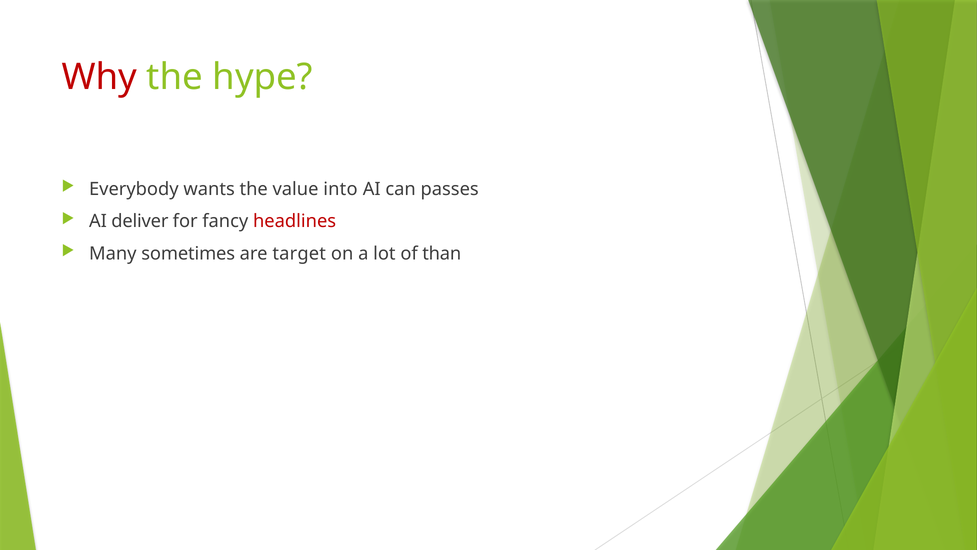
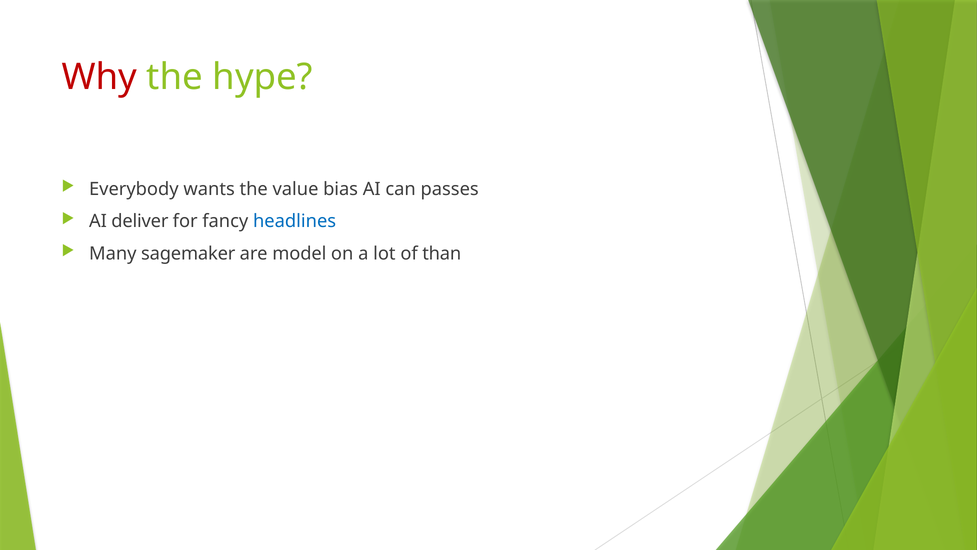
into: into -> bias (341, 189)
headlines colour: red -> blue (295, 221)
sometimes: sometimes -> sagemaker (188, 253)
target: target -> model (299, 253)
